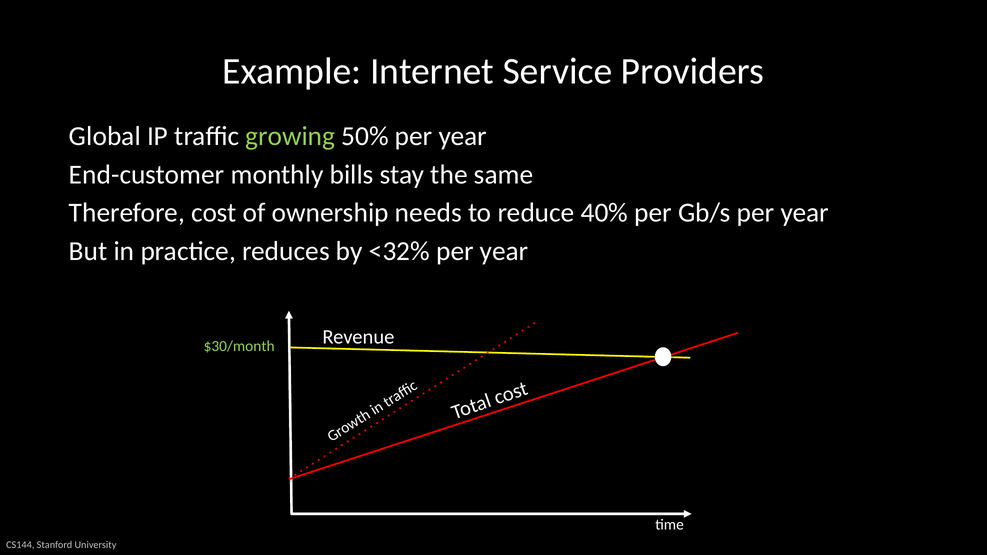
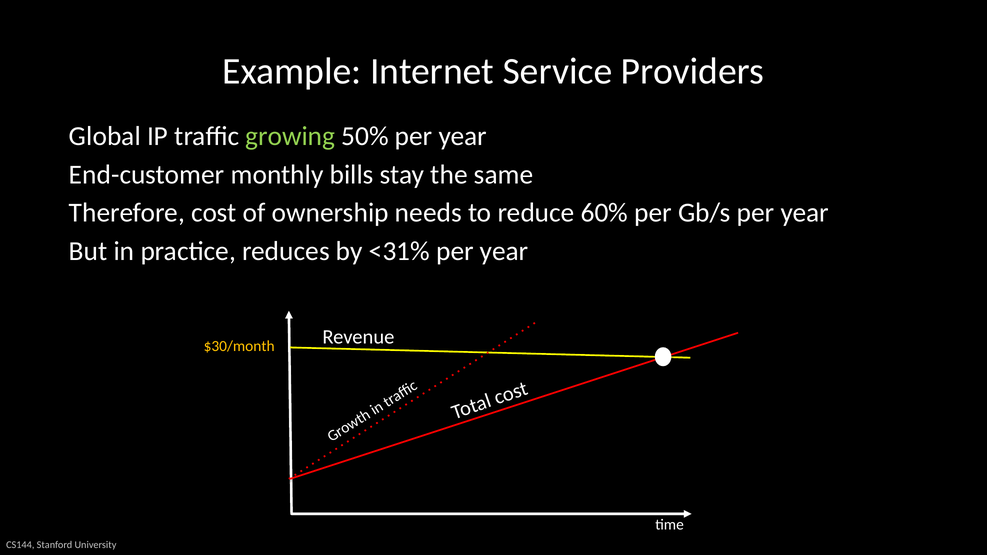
40%: 40% -> 60% (604, 213)
<32%: <32% -> <31% (399, 251)
$30/month colour: light green -> yellow (239, 346)
